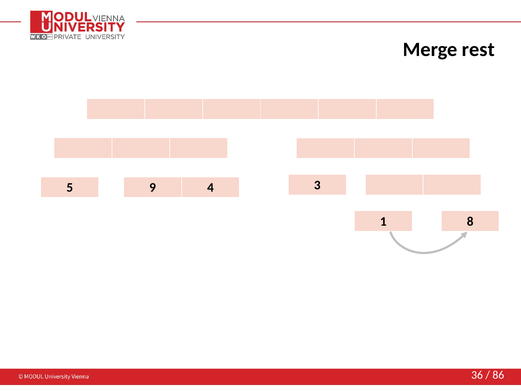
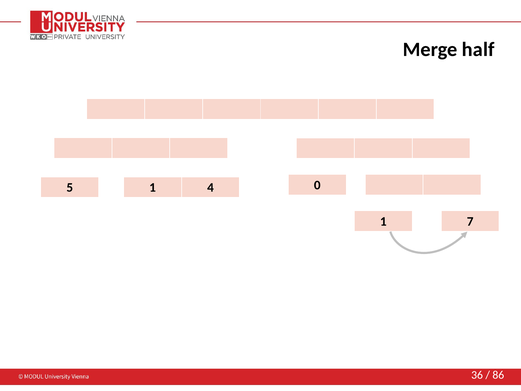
rest: rest -> half (478, 50)
5 9: 9 -> 1 (153, 188)
3: 3 -> 0 (317, 185)
8: 8 -> 7 (470, 221)
